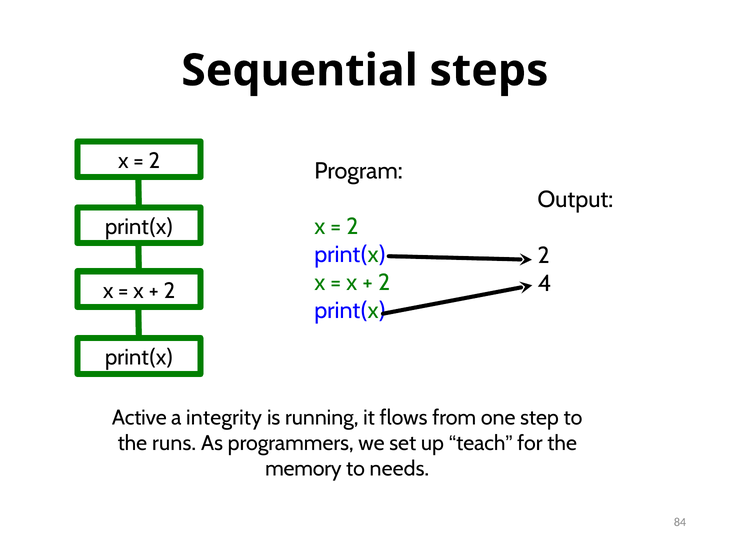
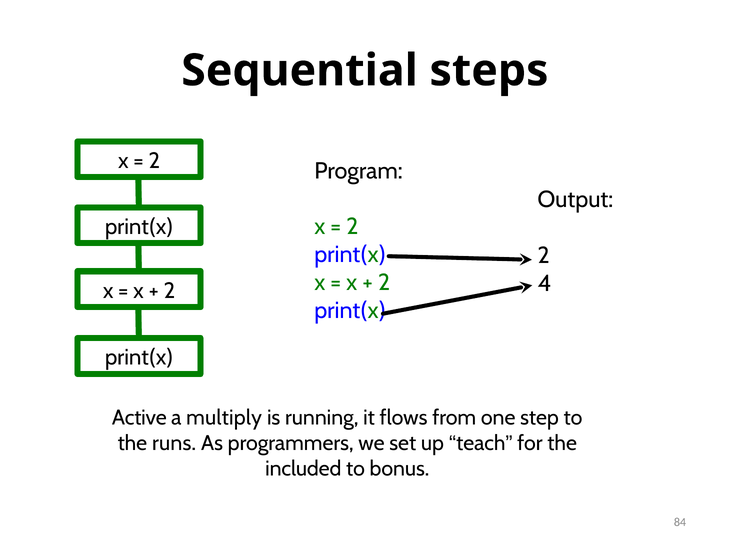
integrity: integrity -> multiply (224, 418)
memory: memory -> included (303, 469)
needs: needs -> bonus (399, 469)
